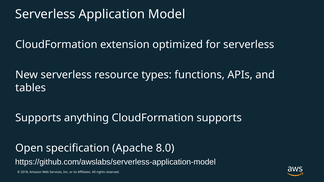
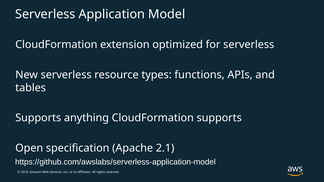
8.0: 8.0 -> 2.1 (165, 148)
